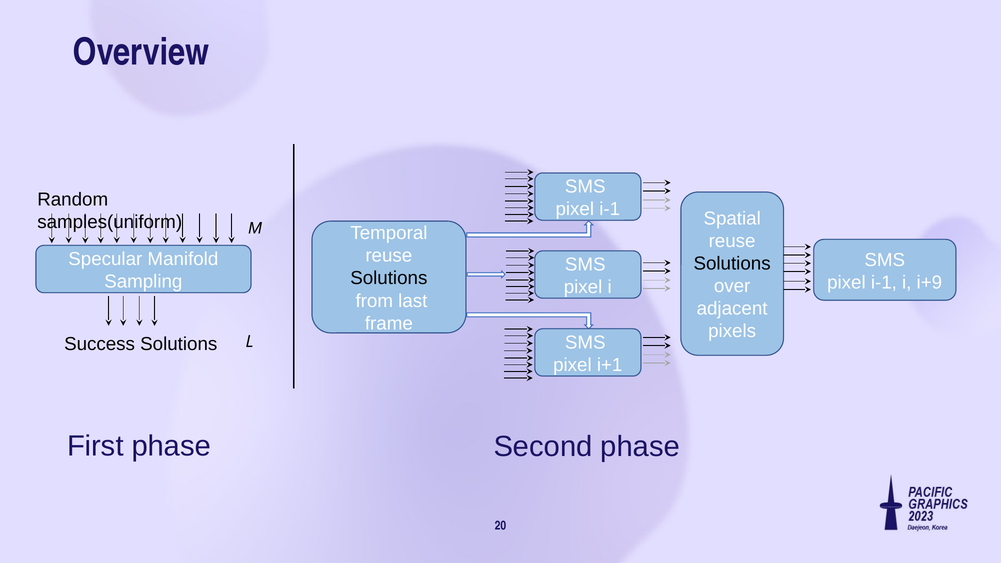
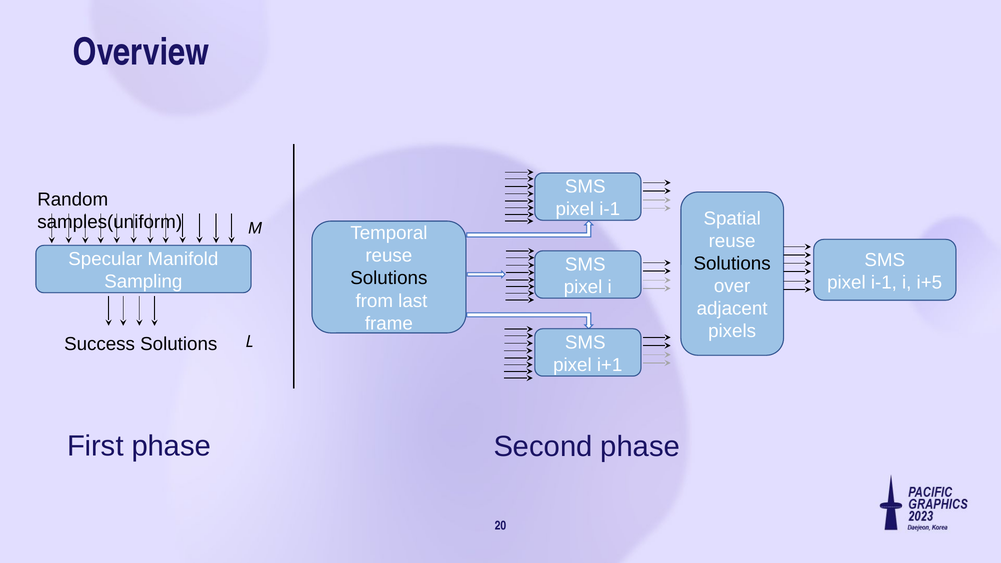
i+9: i+9 -> i+5 (929, 282)
